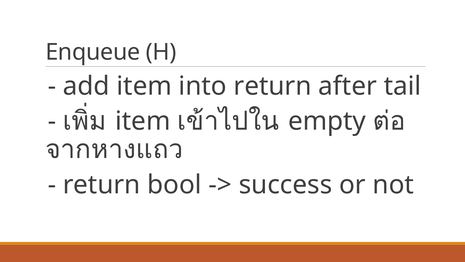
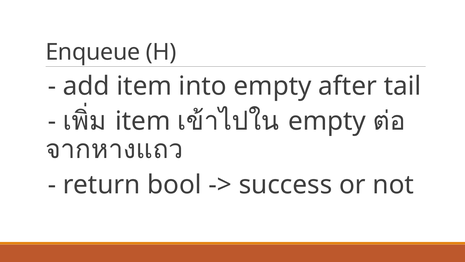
into return: return -> empty (273, 86)
